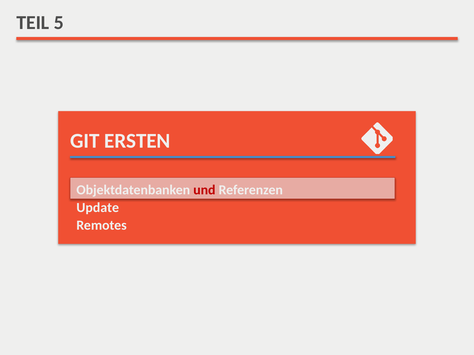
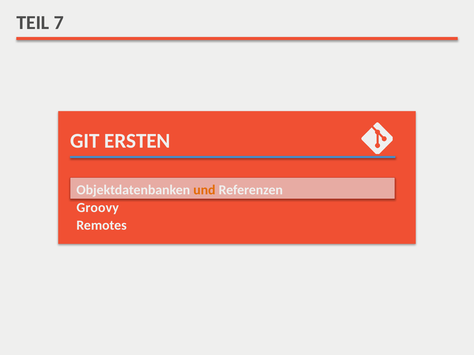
5: 5 -> 7 (59, 23)
und colour: red -> orange (204, 190)
Update: Update -> Groovy (98, 208)
